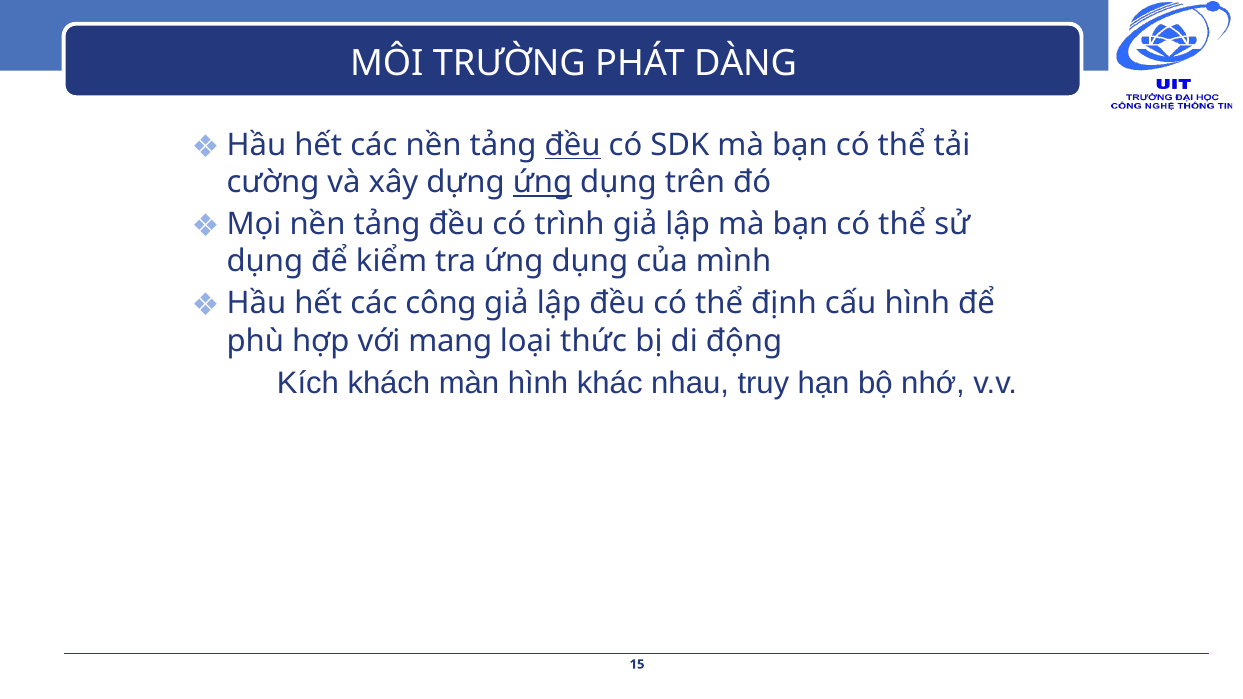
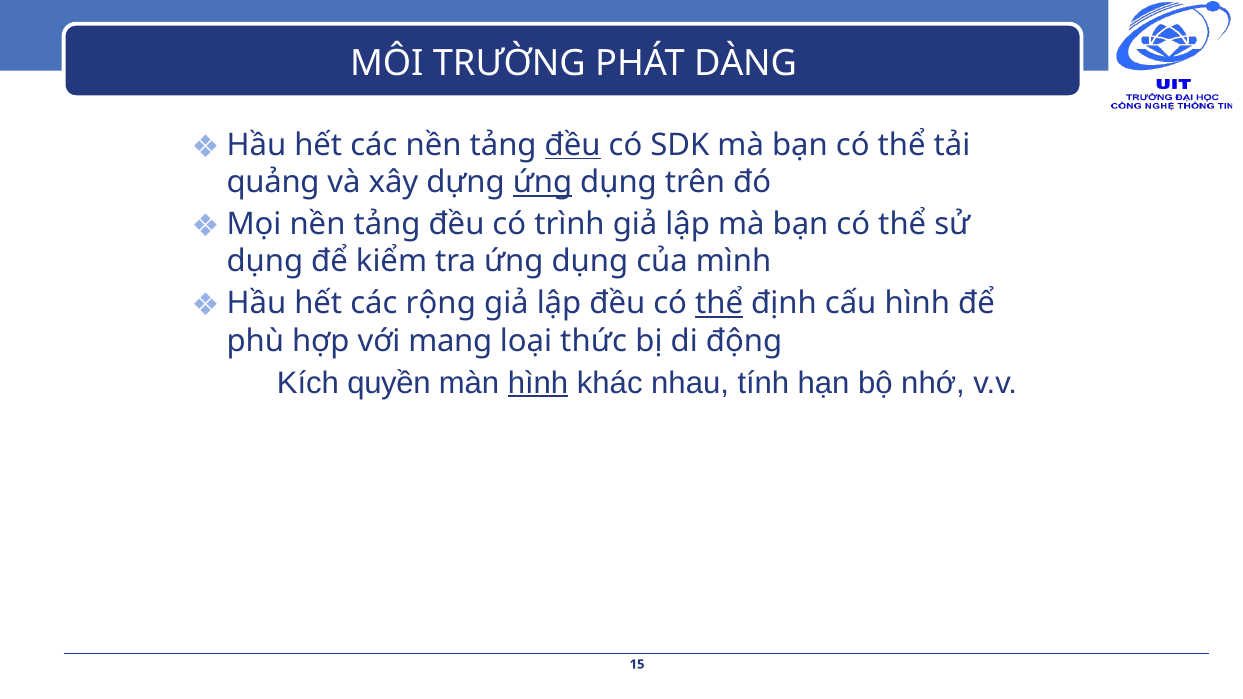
cường: cường -> quảng (273, 183)
công: công -> rộng (441, 304)
thể underline: none -> present (719, 304)
khách: khách -> quyền (389, 383)
hình underline: none -> present (538, 383)
truy: truy -> tính (763, 383)
